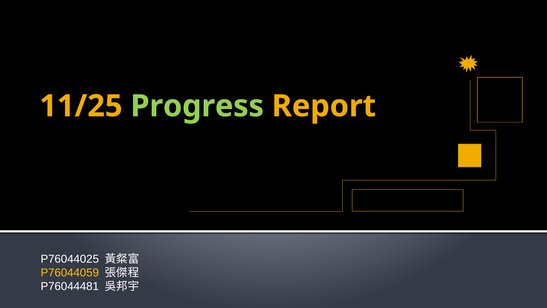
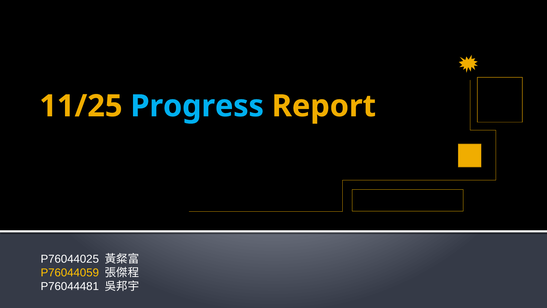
Progress colour: light green -> light blue (197, 106)
